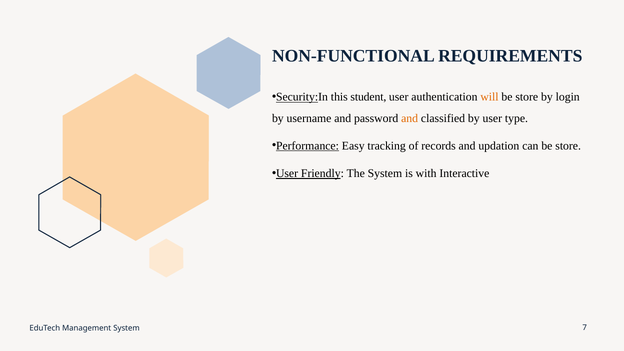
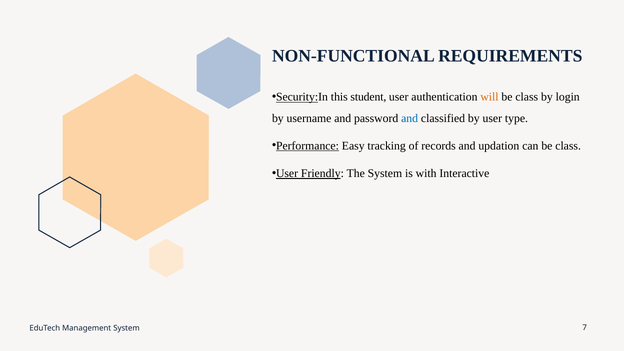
store: store -> class (527, 97)
and colour: orange -> blue (410, 118)
can be store: store -> class (568, 146)
